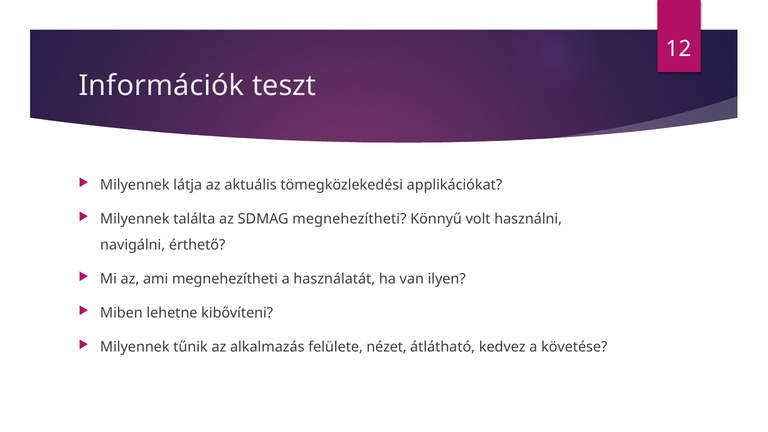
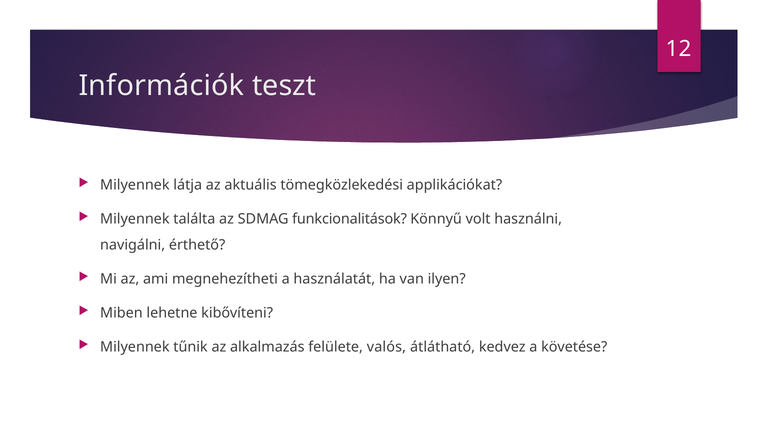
SDMAG megnehezítheti: megnehezítheti -> funkcionalitások (350, 219)
nézet: nézet -> valós (386, 347)
